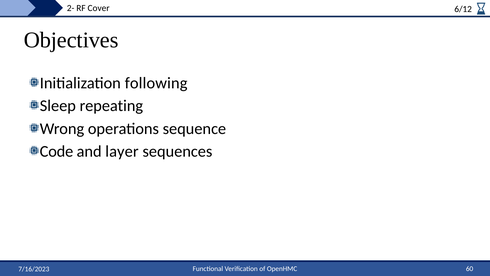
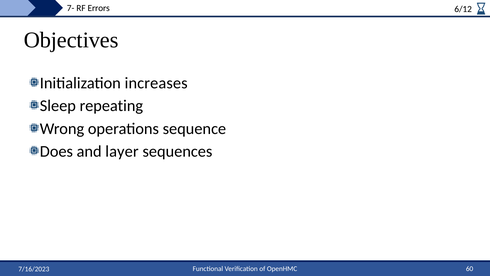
2-: 2- -> 7- (71, 8)
Cover: Cover -> Errors (99, 8)
following: following -> increases (156, 83)
Code: Code -> Does (56, 151)
